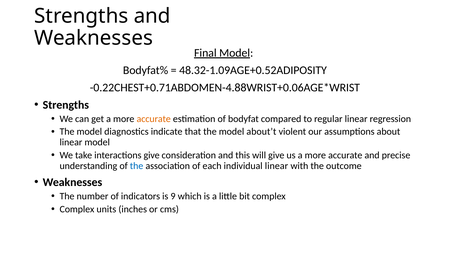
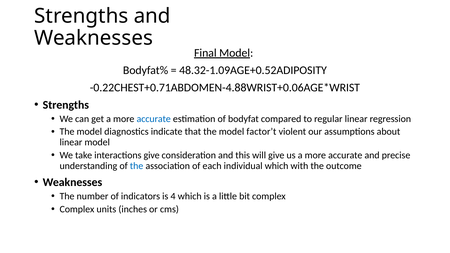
accurate colour: orange -> blue (154, 119)
about’t: about’t -> factor’t (261, 132)
individual linear: linear -> which (277, 166)
9: 9 -> 4 (173, 196)
